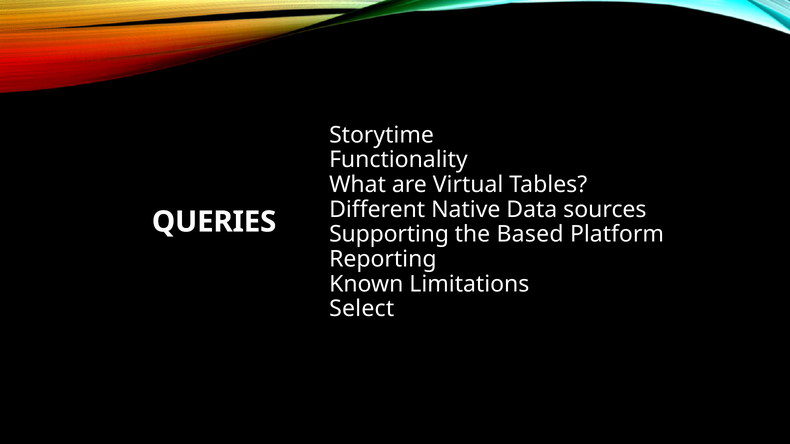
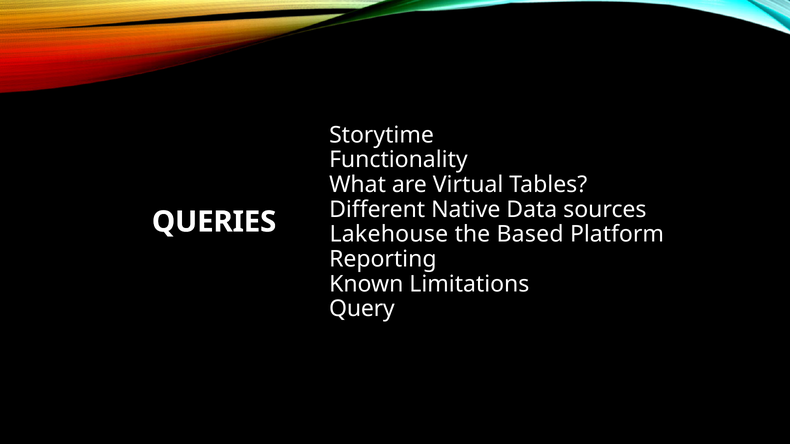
Supporting: Supporting -> Lakehouse (389, 234)
Select: Select -> Query (362, 309)
